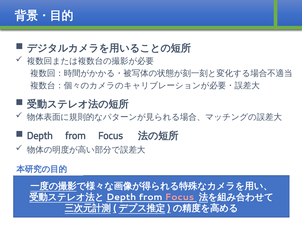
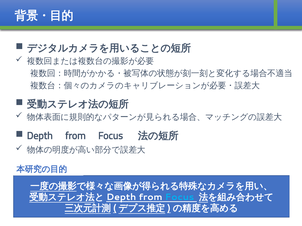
Focus colour: pink -> light blue (180, 197)
